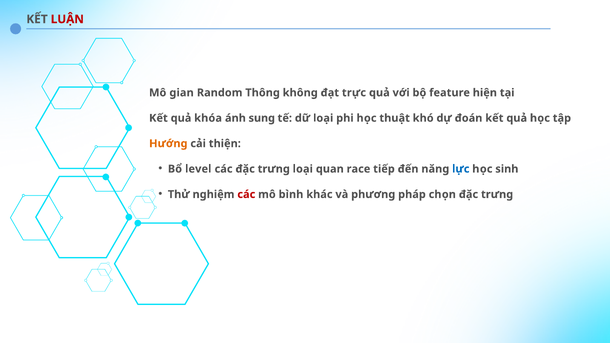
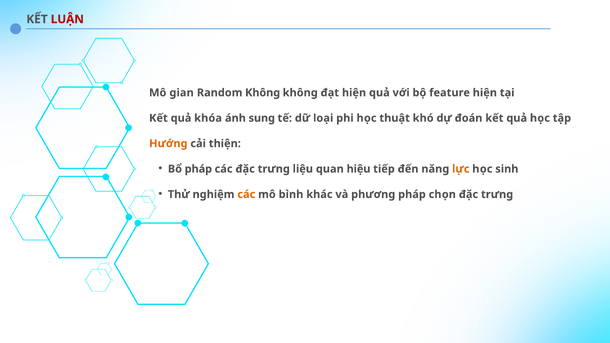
Random Thông: Thông -> Không (263, 93)
đạt trực: trực -> hiện (354, 93)
Bổ level: level -> pháp (198, 169)
trưng loại: loại -> liệu (303, 169)
race: race -> hiệu (359, 169)
lực colour: blue -> orange (461, 169)
các colour: red -> orange (246, 194)
